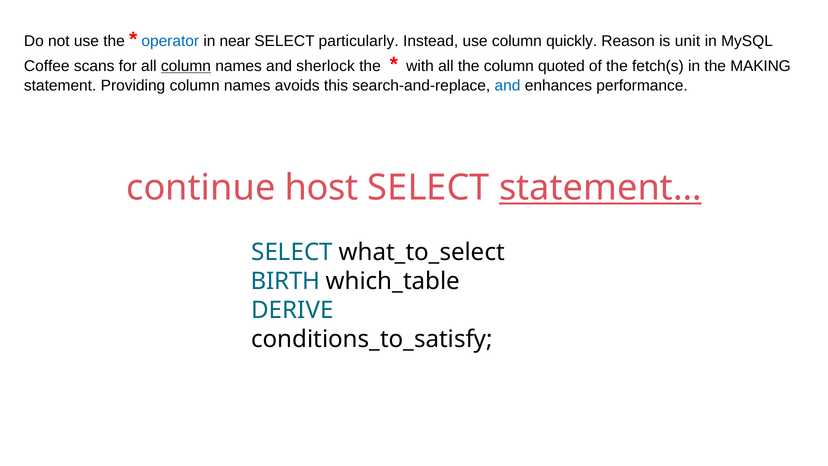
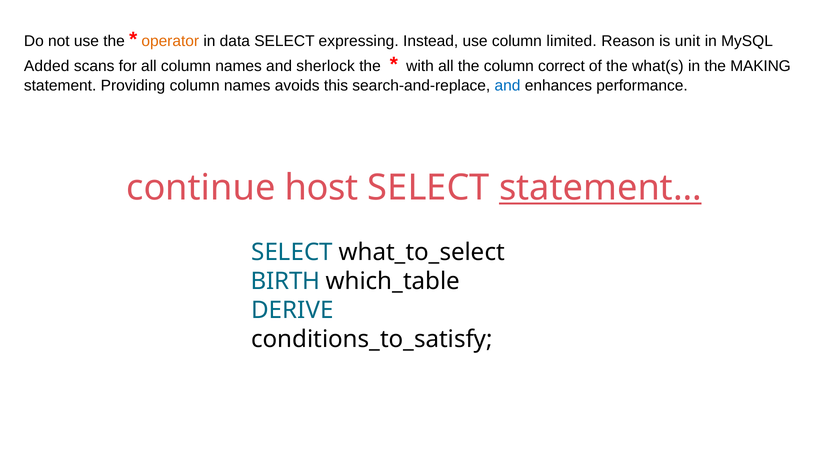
operator colour: blue -> orange (170, 41)
near: near -> data (235, 41)
particularly: particularly -> expressing (359, 41)
quickly: quickly -> limited (572, 41)
Coffee: Coffee -> Added (47, 66)
column underline: present -> none (186, 66)
quoted: quoted -> correct (561, 66)
fetch(s: fetch(s -> what(s (658, 66)
